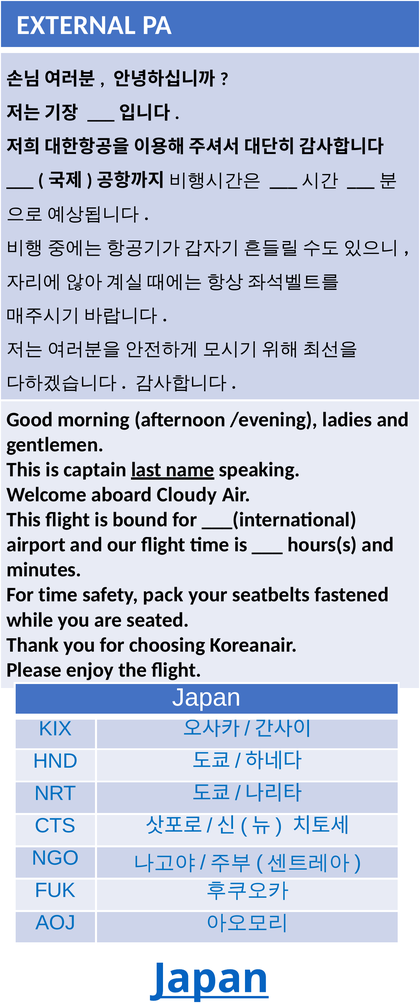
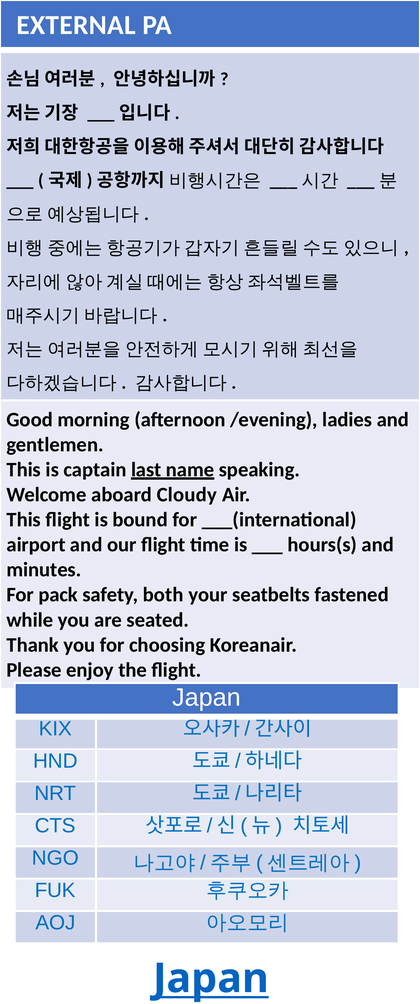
For time: time -> pack (58, 595)
pack: pack -> both (163, 595)
